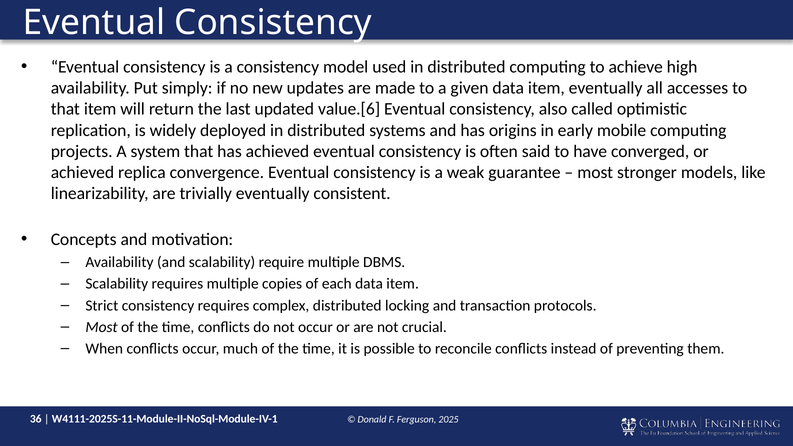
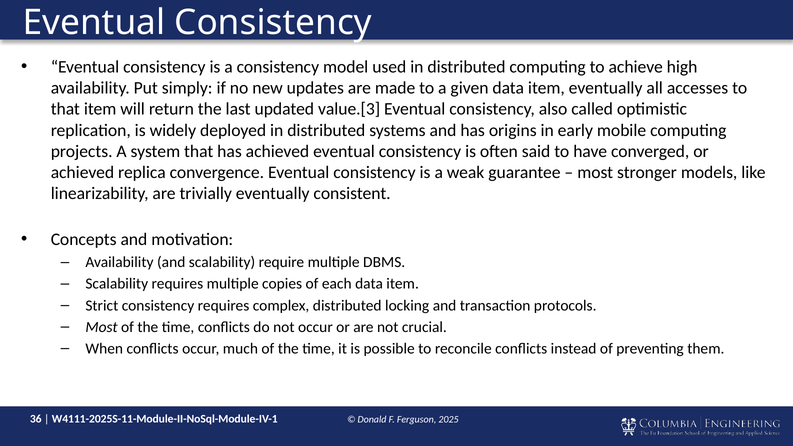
value.[6: value.[6 -> value.[3 (349, 109)
